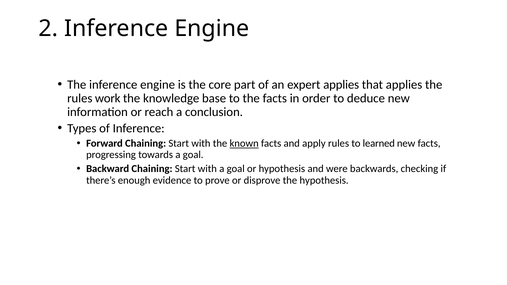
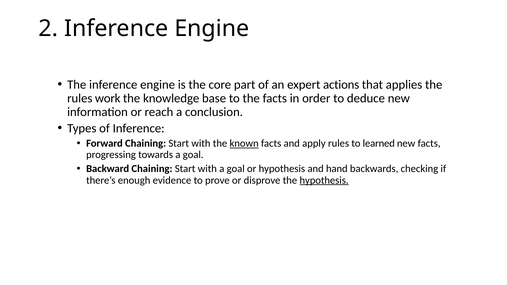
expert applies: applies -> actions (341, 85)
were: were -> hand (337, 169)
hypothesis underline: none -> present (324, 180)
